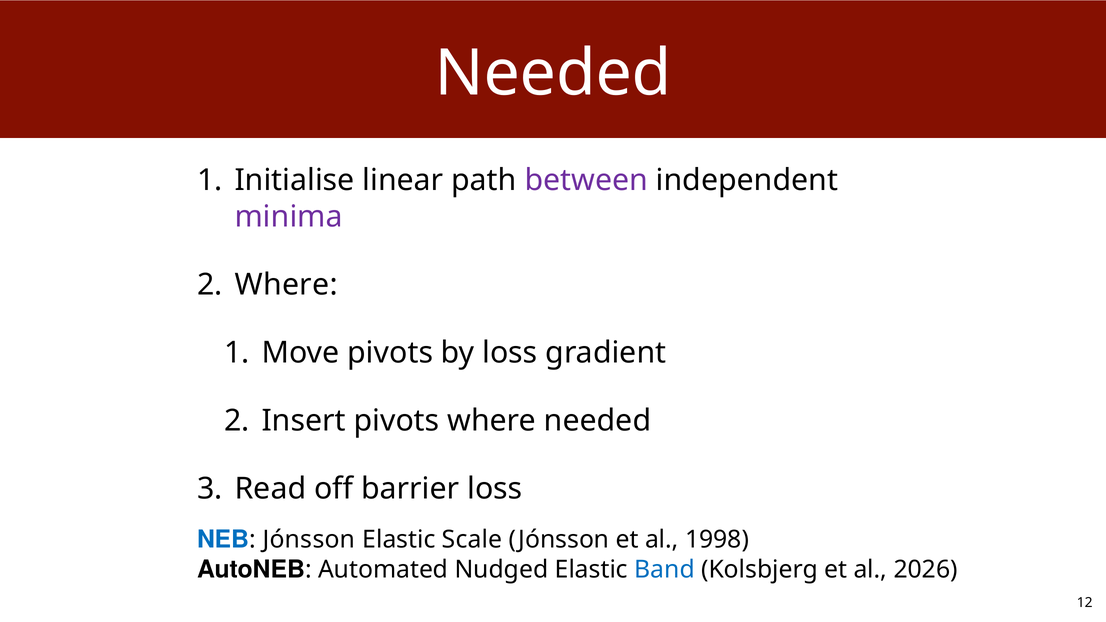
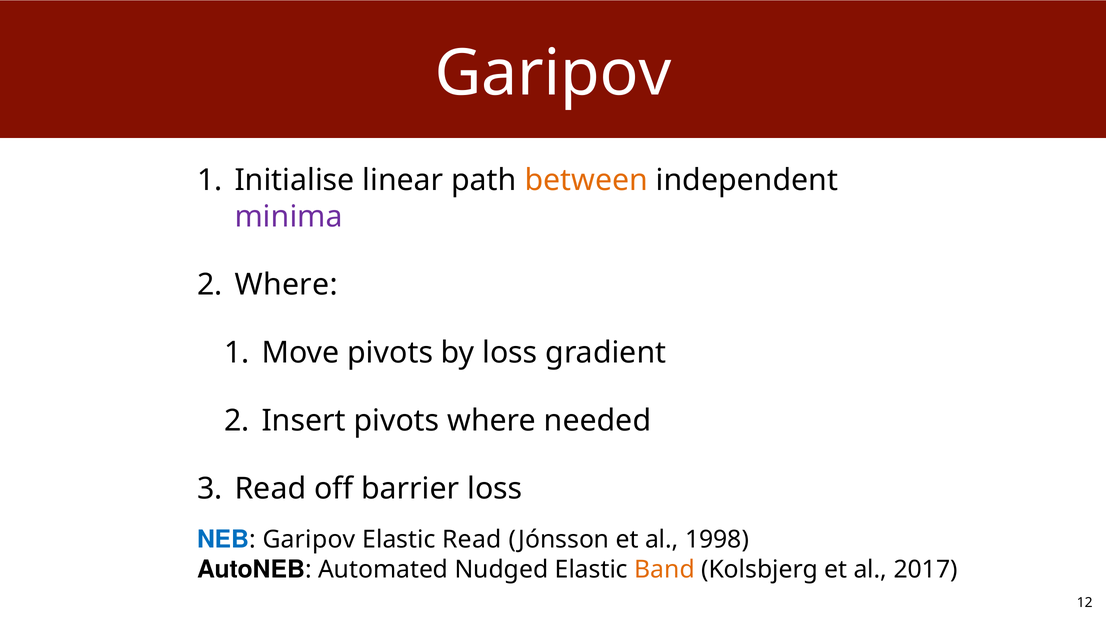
Needed: Needed -> Garipov (553, 74)
between colour: purple -> orange (586, 180)
Jónsson: Jónsson -> Garipov (309, 540)
Elastic Scale: Scale -> Read (472, 540)
Band colour: blue -> orange (665, 570)
2026: 2026 -> 2017 (926, 570)
